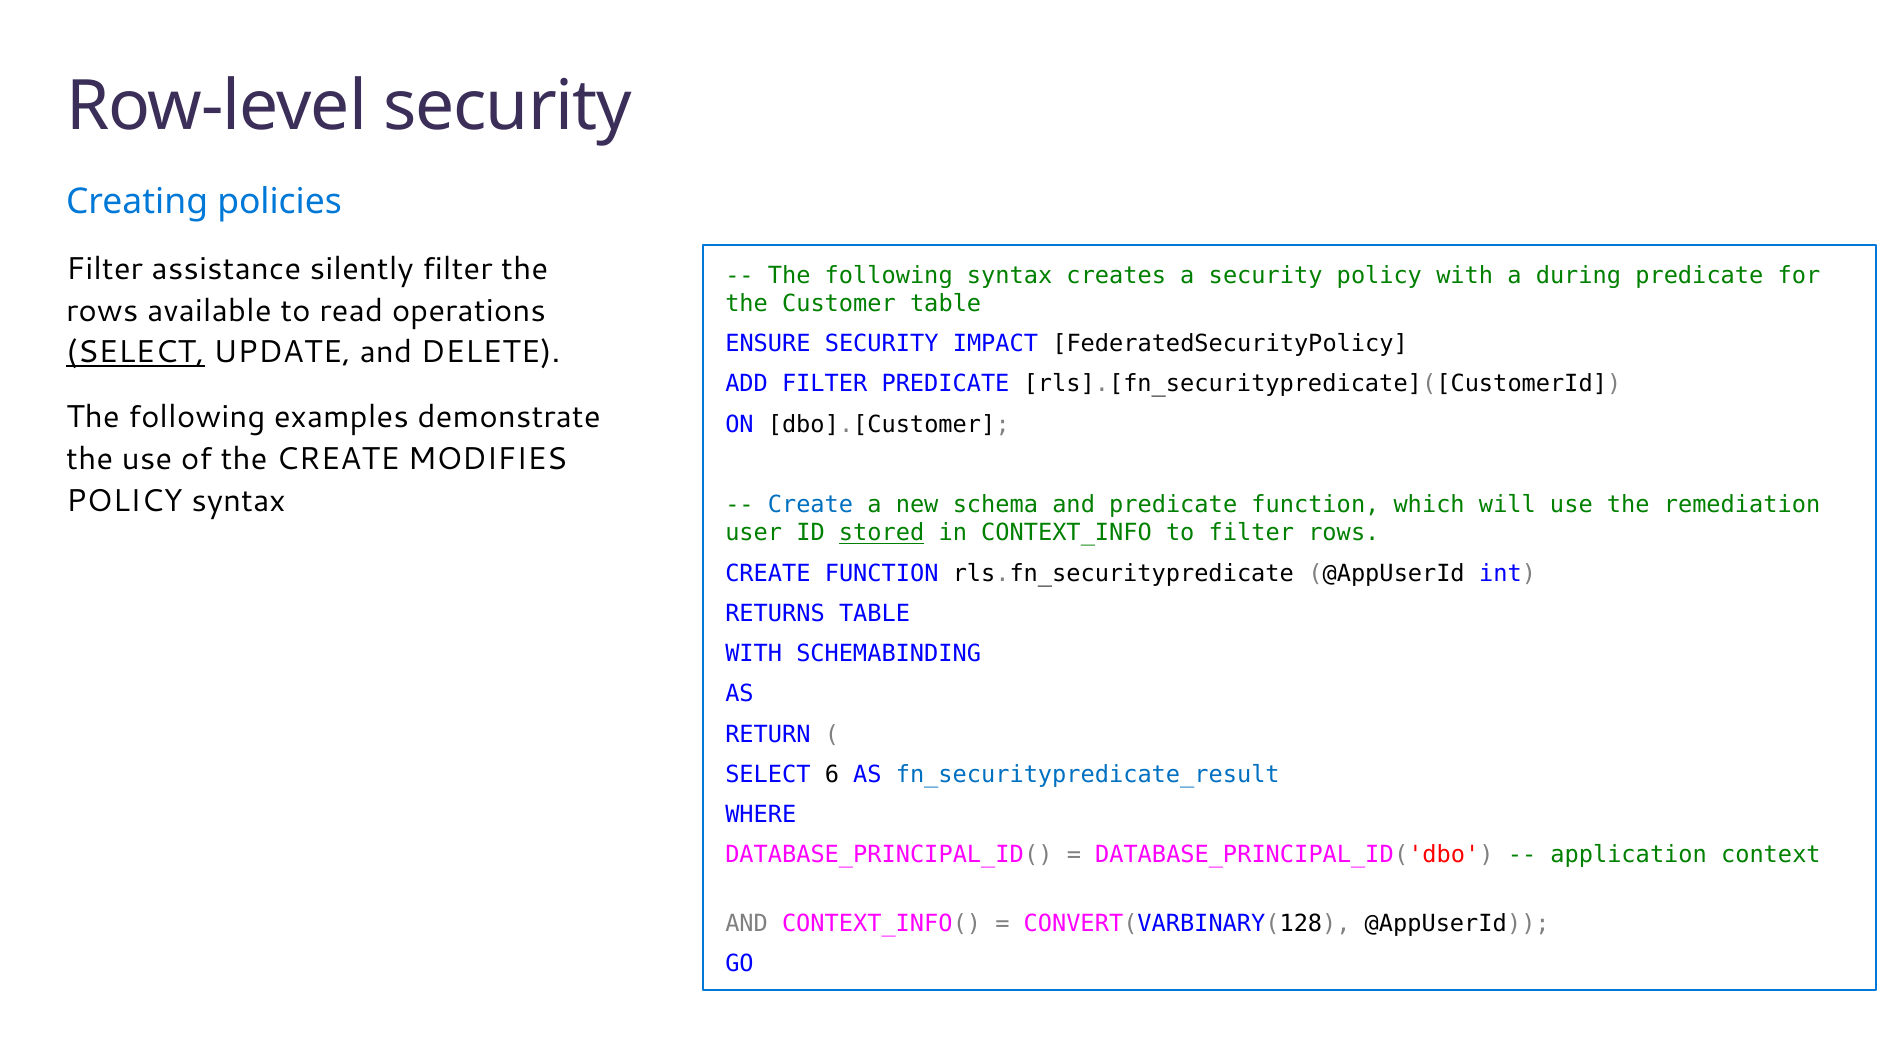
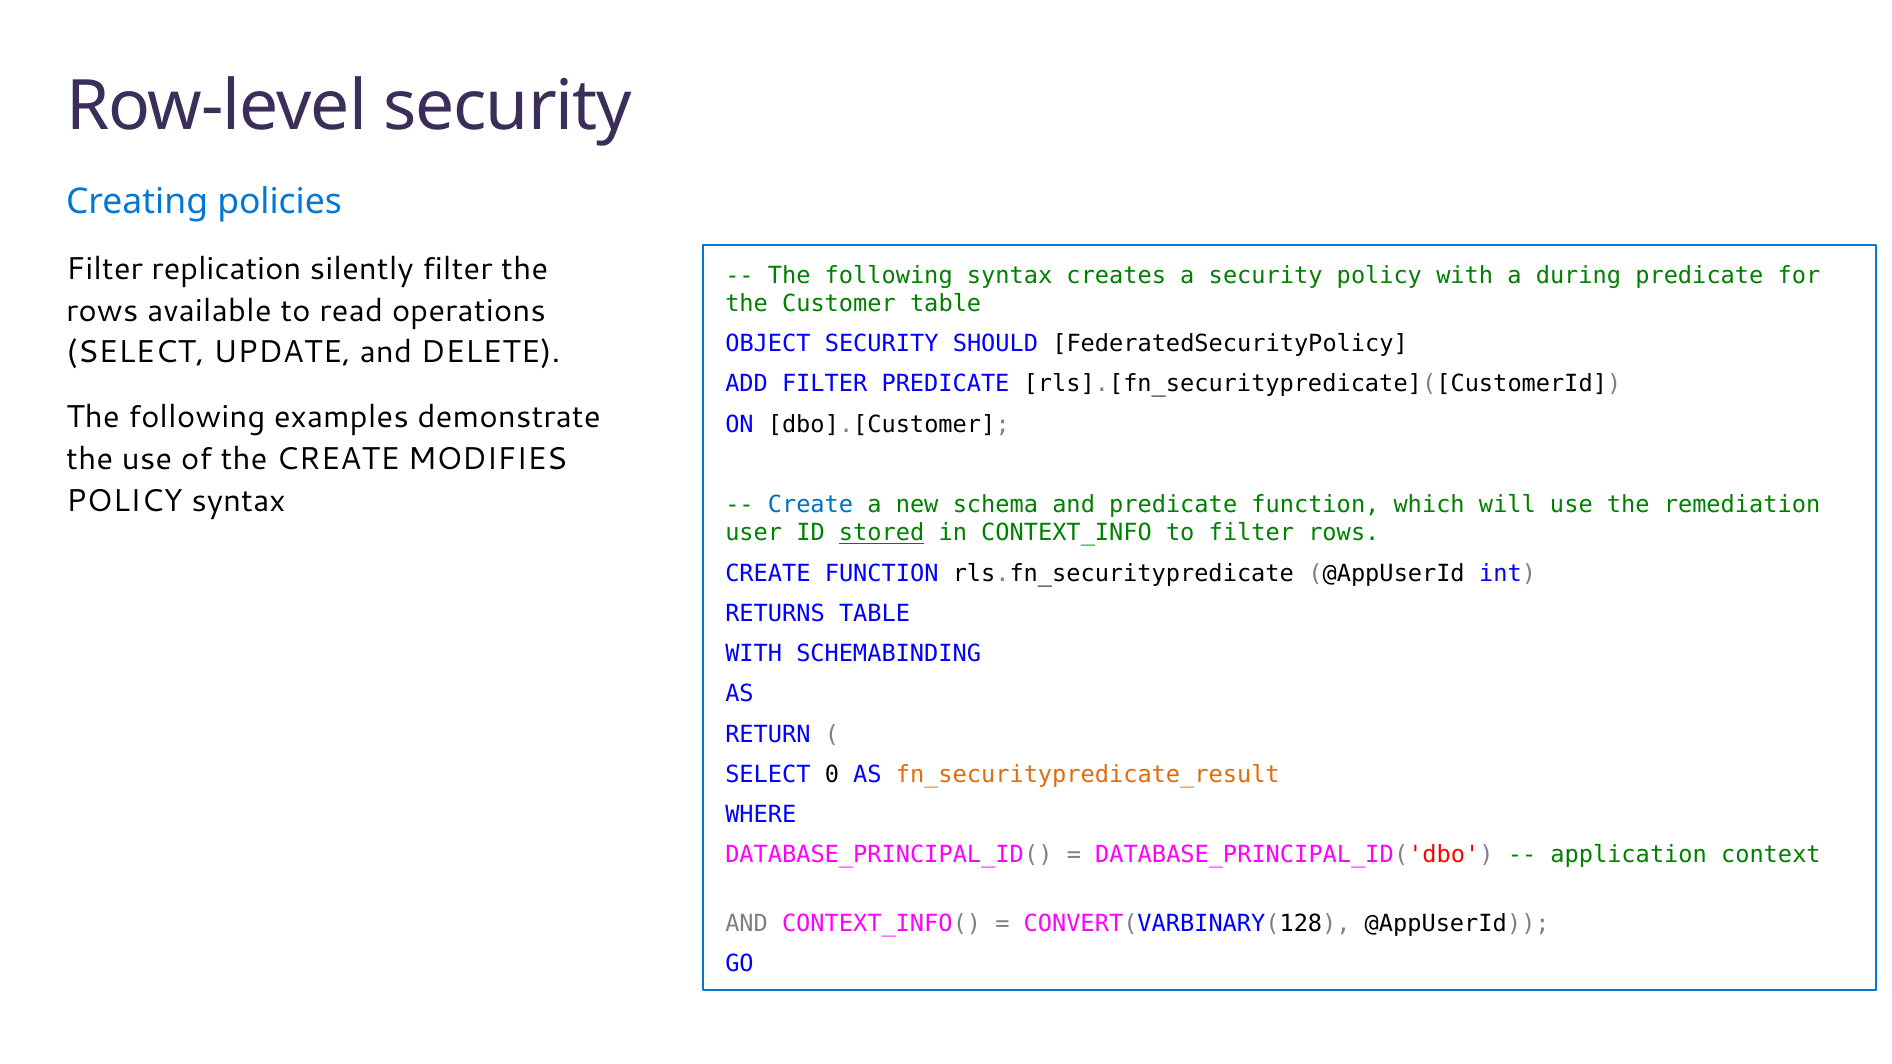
assistance: assistance -> replication (226, 269)
ENSURE: ENSURE -> OBJECT (768, 344)
IMPACT: IMPACT -> SHOULD (995, 344)
SELECT underline: present -> none (135, 352)
6: 6 -> 0 (832, 775)
fn_securitypredicate_result colour: blue -> orange (1088, 775)
